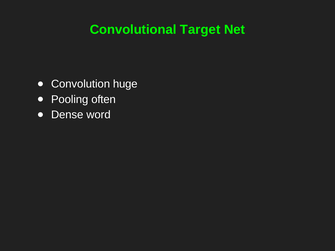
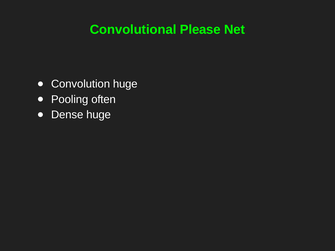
Target: Target -> Please (200, 30)
Dense word: word -> huge (99, 115)
